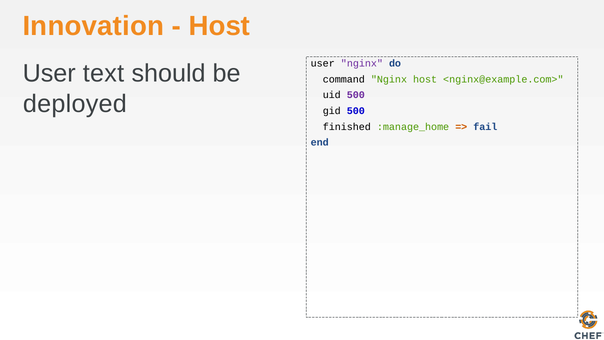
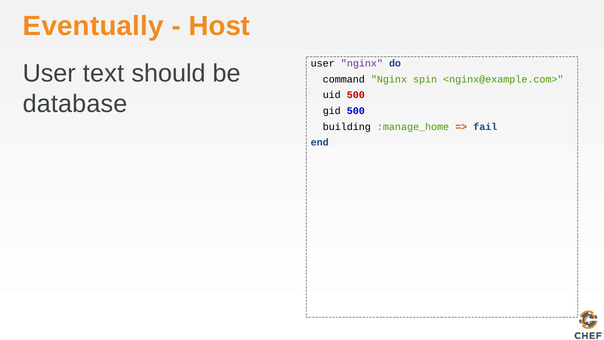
Innovation: Innovation -> Eventually (93, 26)
Nginx host: host -> spin (425, 79)
500 colour: purple -> red (356, 95)
deployed: deployed -> database (75, 104)
finished: finished -> building (347, 127)
